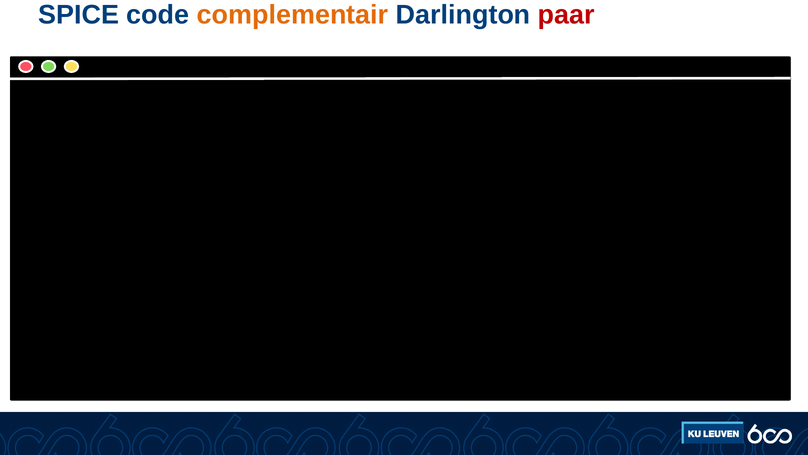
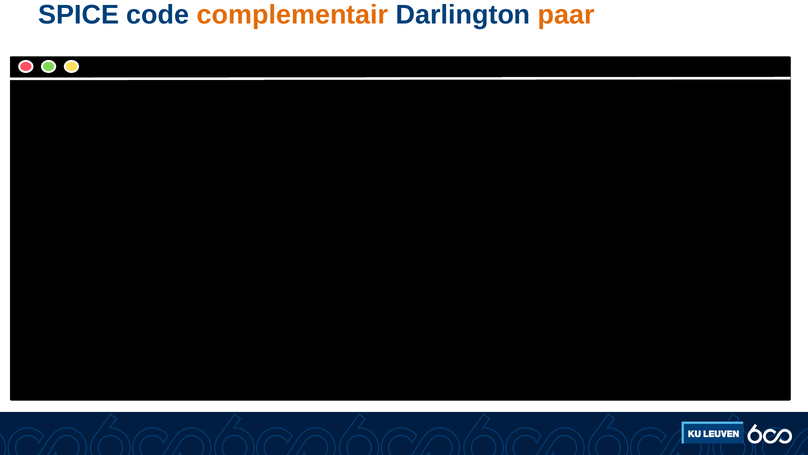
paar colour: red -> orange (566, 15)
